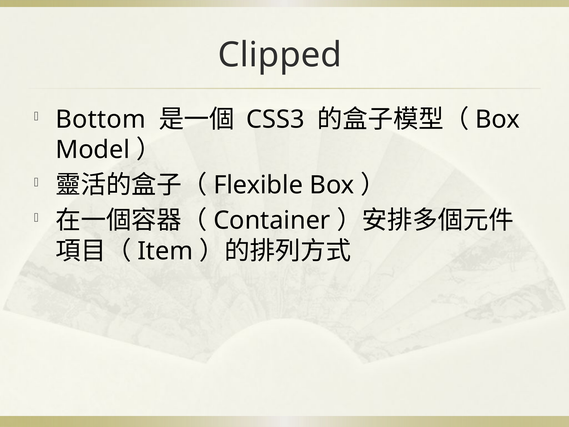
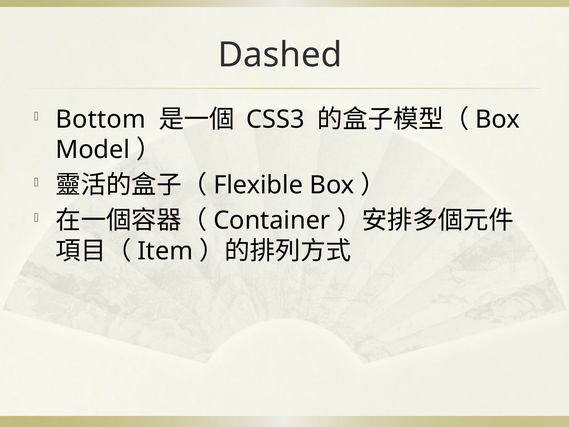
Clipped: Clipped -> Dashed (280, 55)
